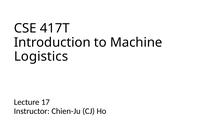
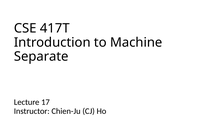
Logistics: Logistics -> Separate (41, 56)
